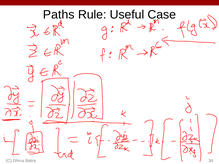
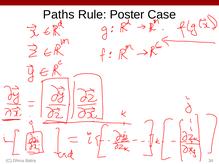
Useful: Useful -> Poster (127, 15)
